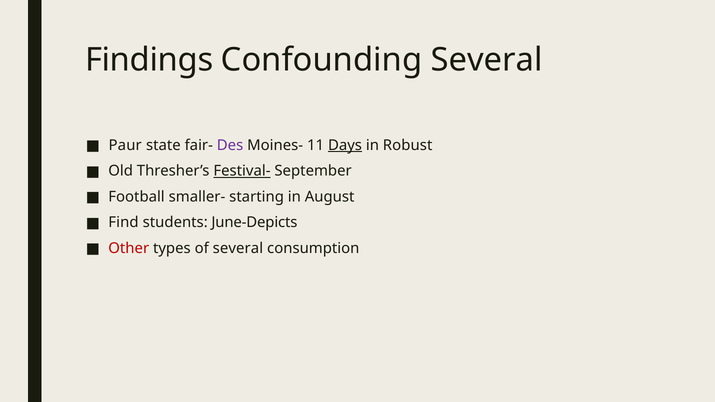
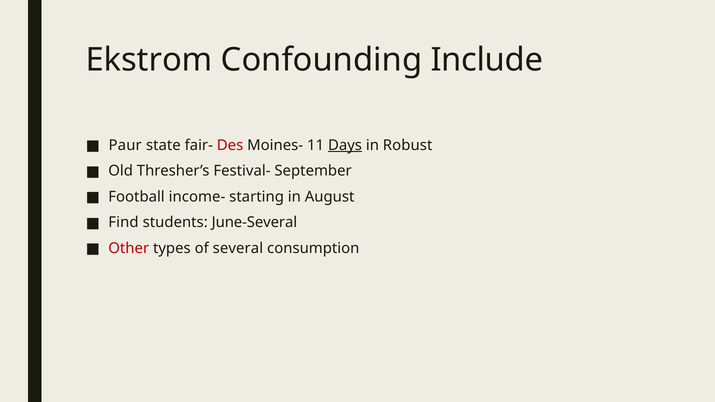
Findings: Findings -> Ekstrom (149, 60)
Confounding Several: Several -> Include (487, 60)
Des colour: purple -> red (230, 145)
Festival- underline: present -> none (242, 171)
smaller-: smaller- -> income- (197, 197)
June-Depicts: June-Depicts -> June-Several (254, 223)
